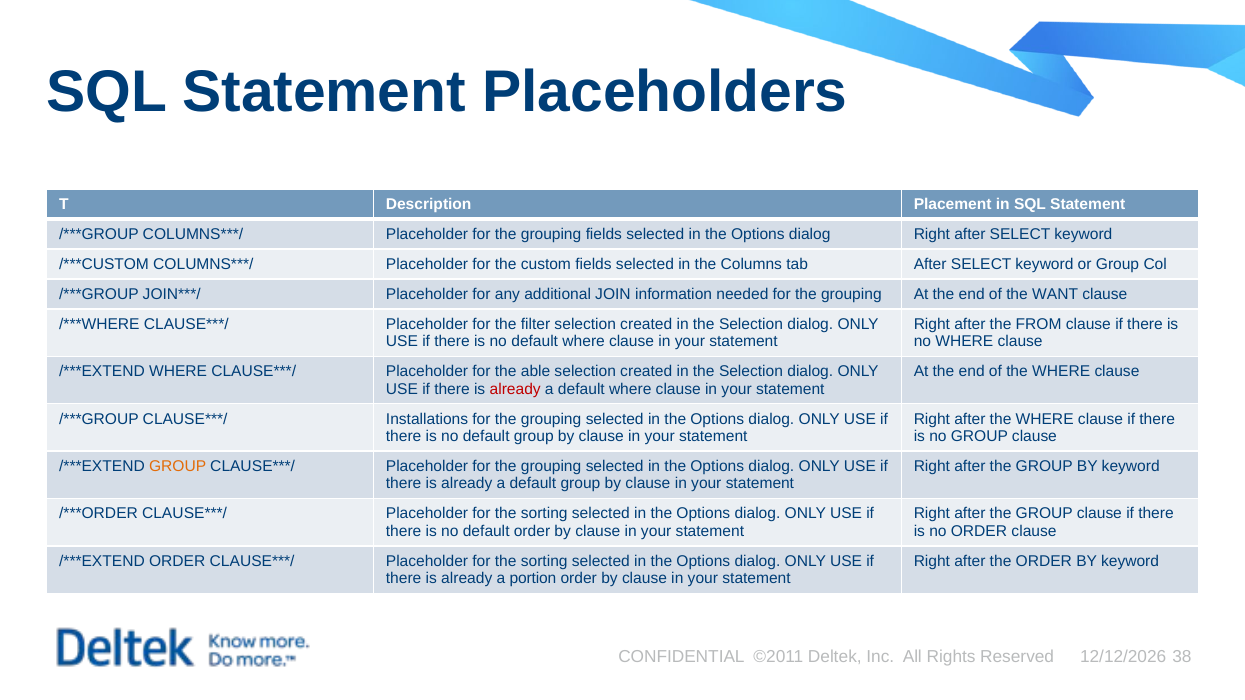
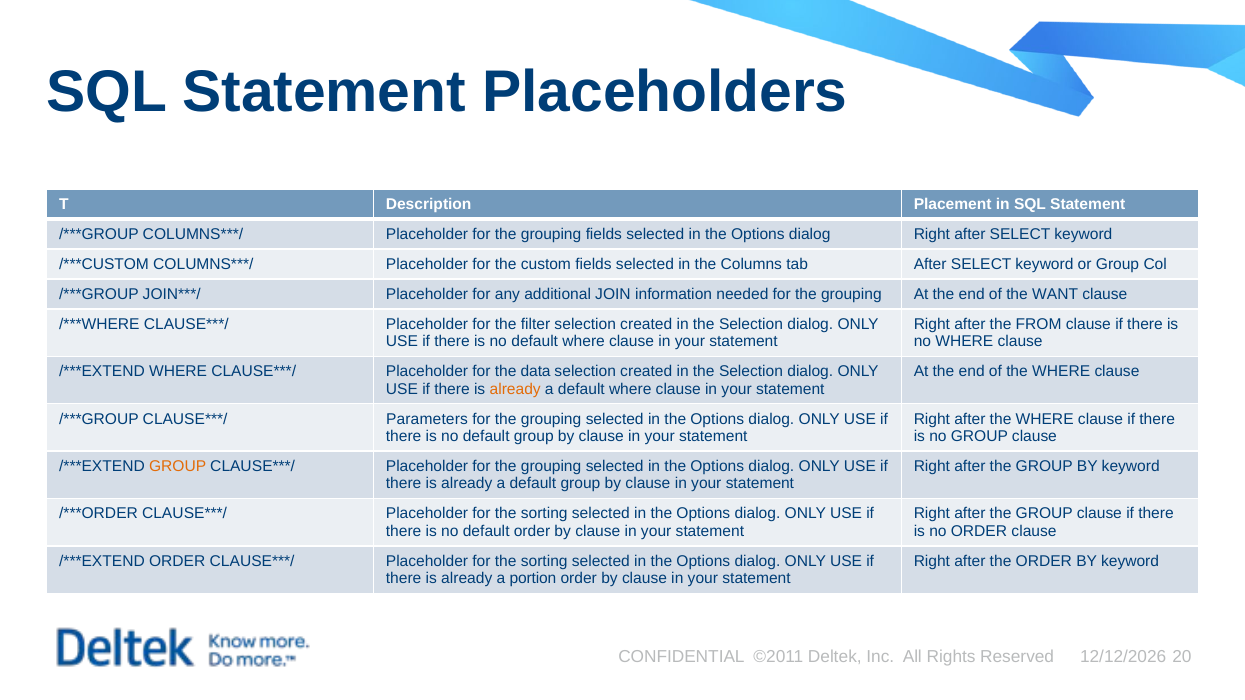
able: able -> data (536, 372)
already colour: red -> orange (515, 389)
Installations: Installations -> Parameters (427, 419)
38: 38 -> 20 (1182, 657)
